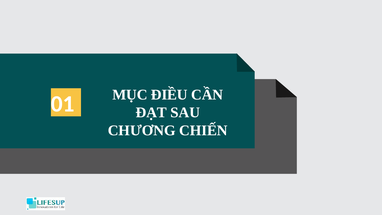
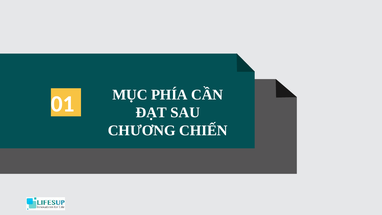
ĐIỀU: ĐIỀU -> PHÍA (169, 95)
